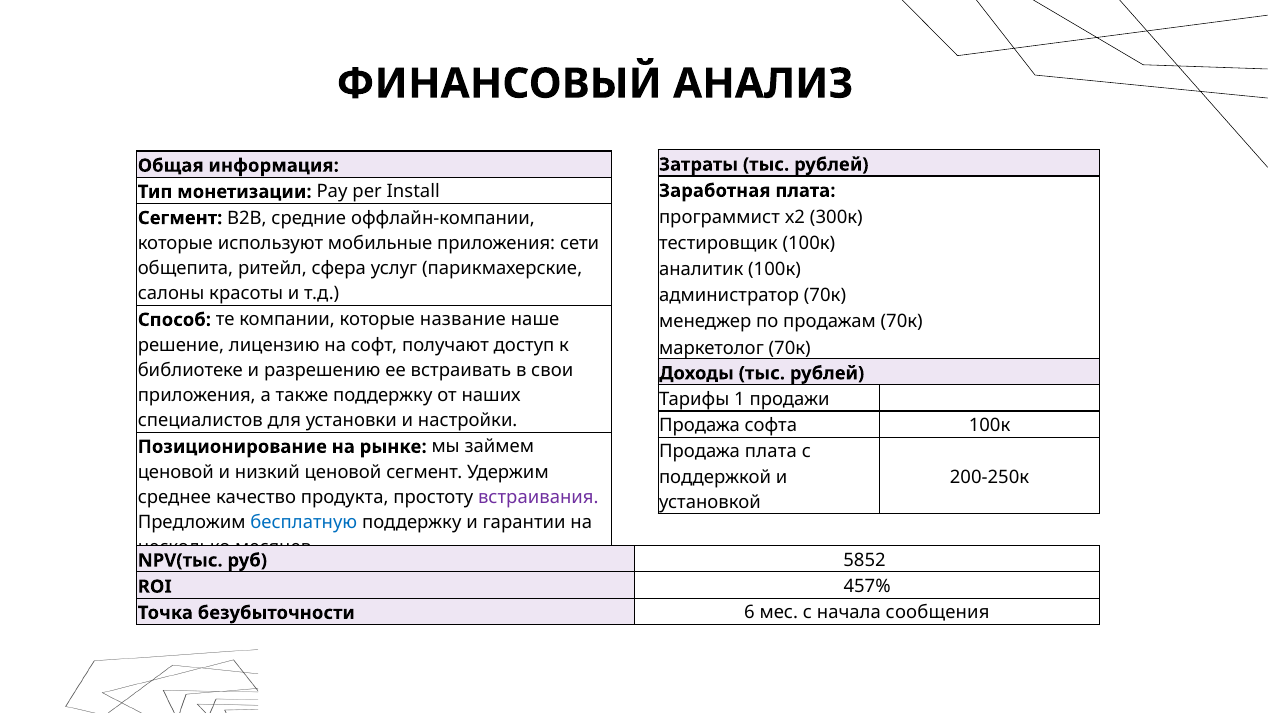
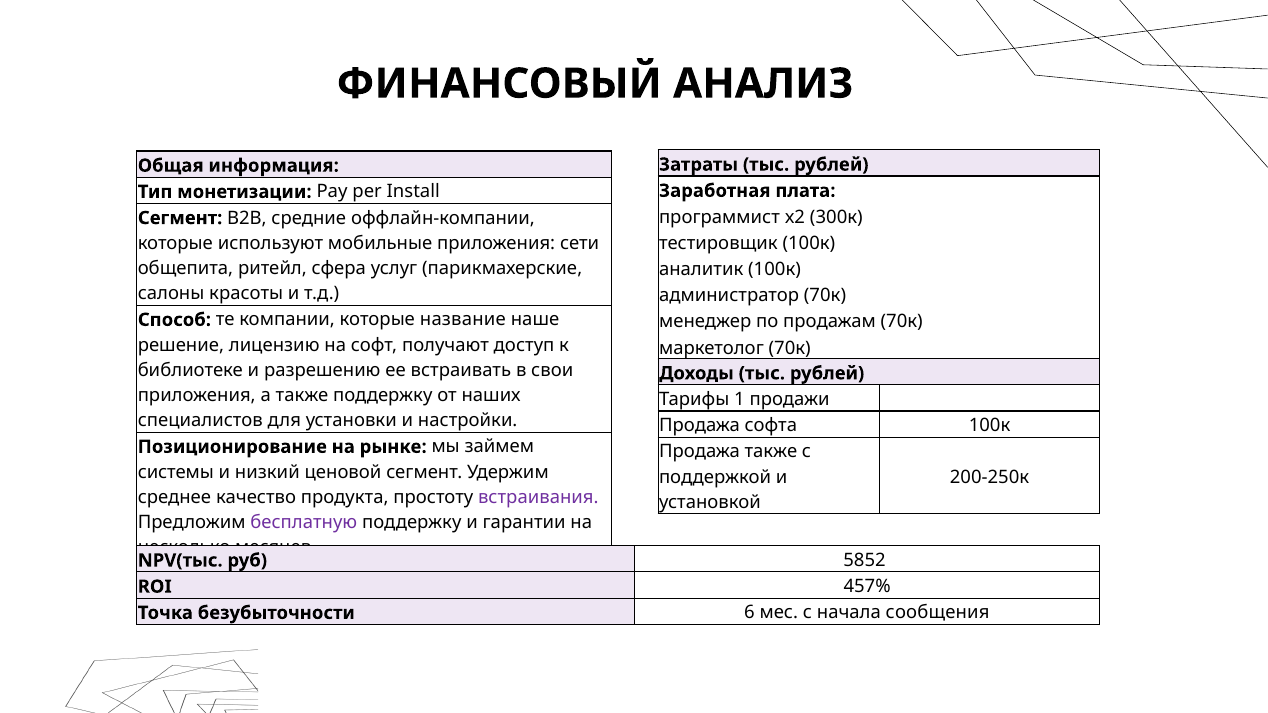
Продажа плата: плата -> также (771, 452)
ценовой: ценовой -> системы (176, 472)
бесплатную colour: blue -> purple (304, 522)
